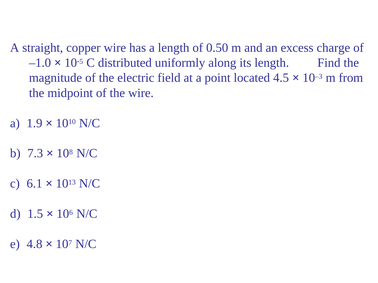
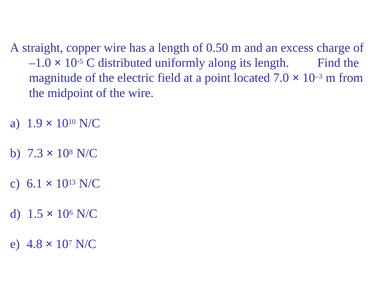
4.5: 4.5 -> 7.0 (281, 78)
